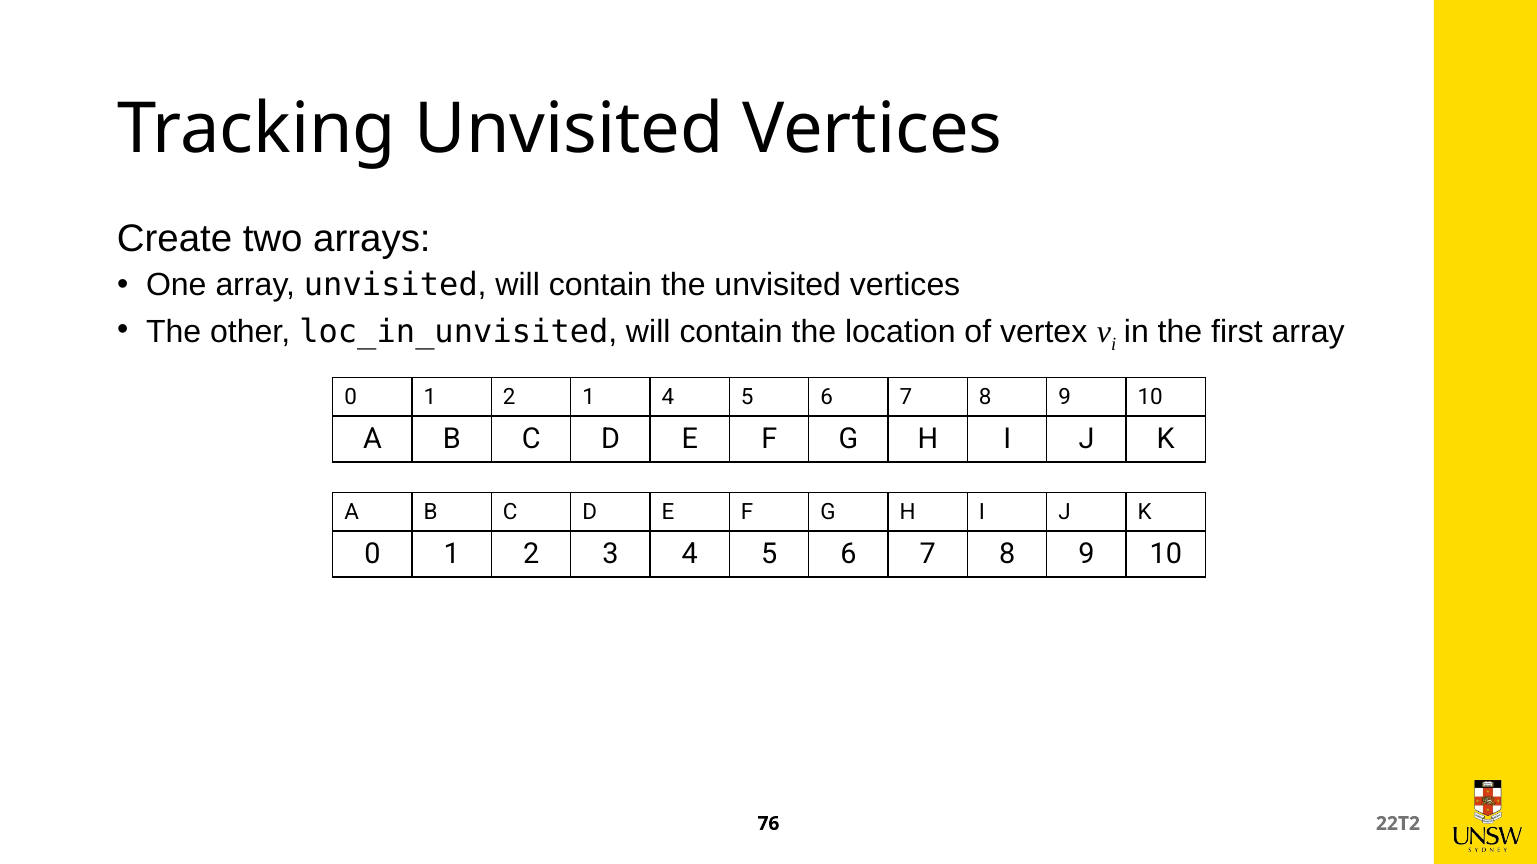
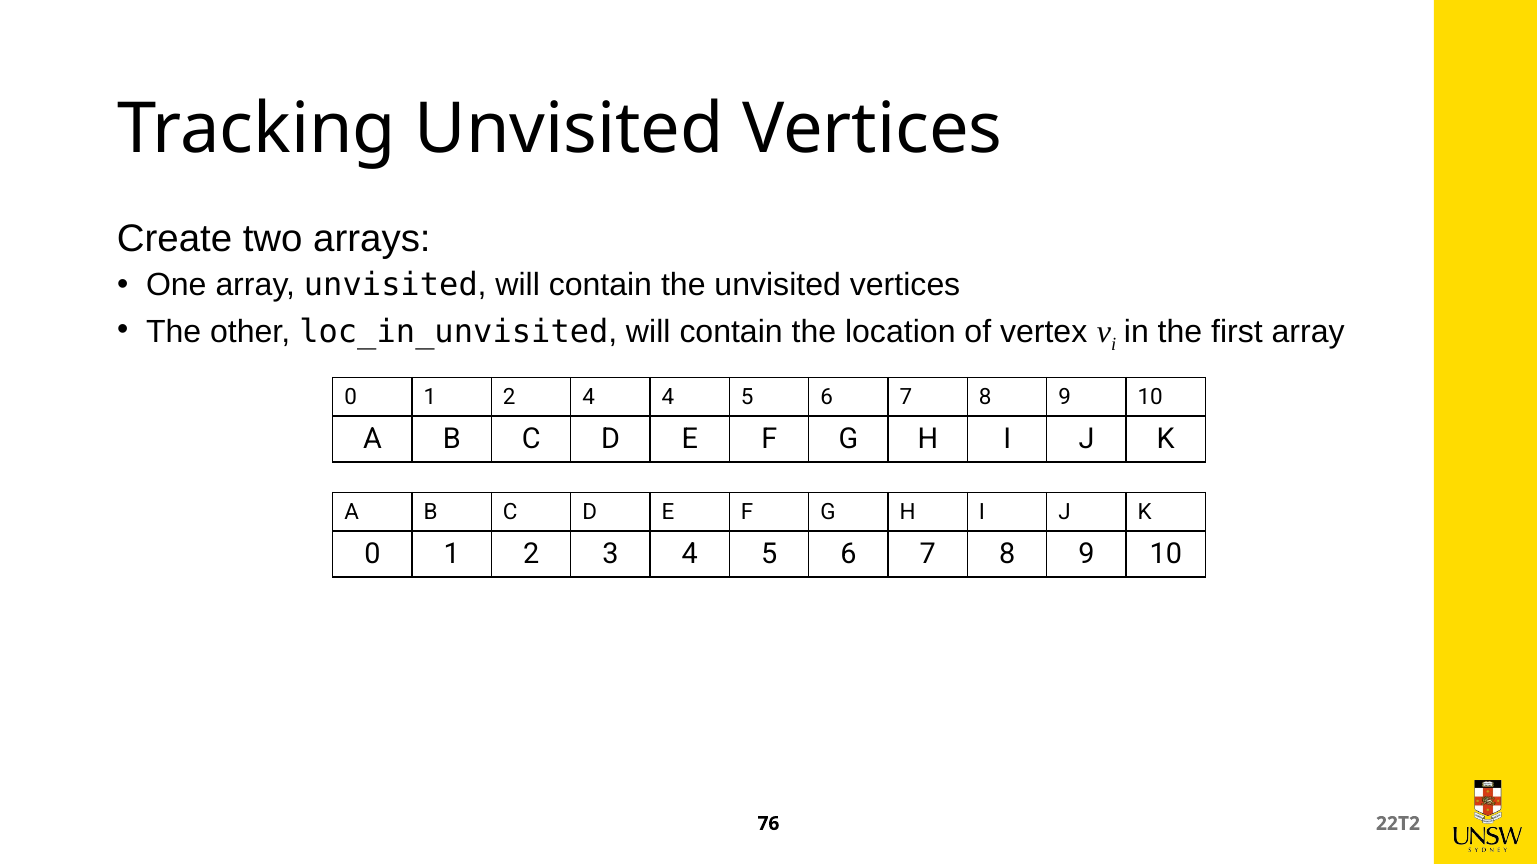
2 1: 1 -> 4 (589, 397)
